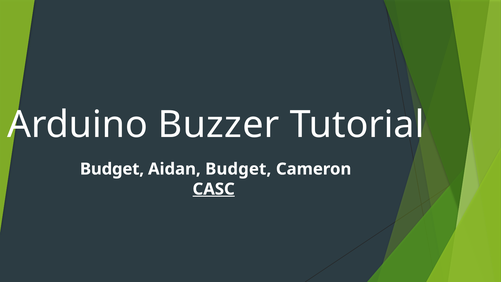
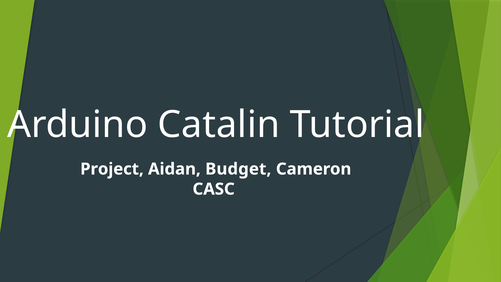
Buzzer: Buzzer -> Catalin (219, 125)
Budget: Budget -> Project (112, 169)
CASC underline: present -> none (214, 189)
